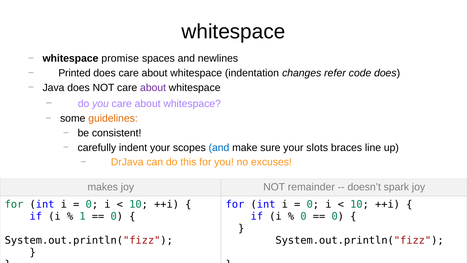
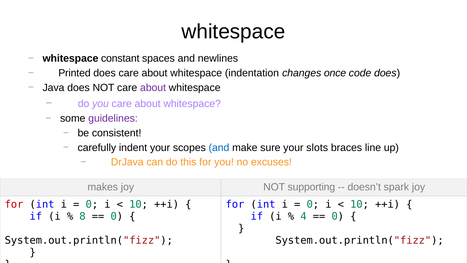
promise: promise -> constant (120, 58)
refer: refer -> once (335, 73)
guidelines colour: orange -> purple (113, 118)
remainder: remainder -> supporting (311, 187)
for colour: green -> red (14, 204)
1: 1 -> 8 (83, 216)
0: 0 -> 4 (303, 216)
